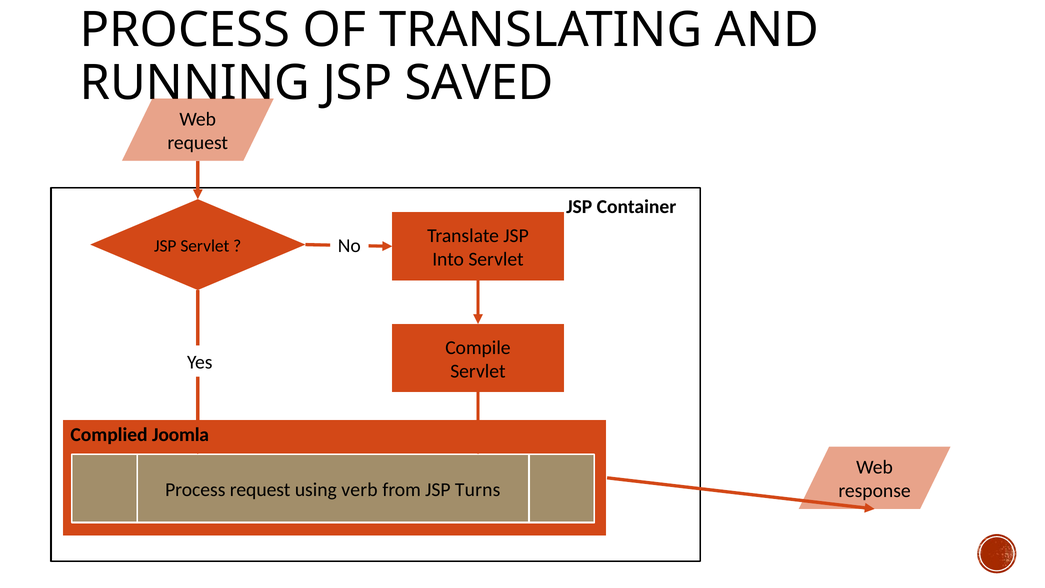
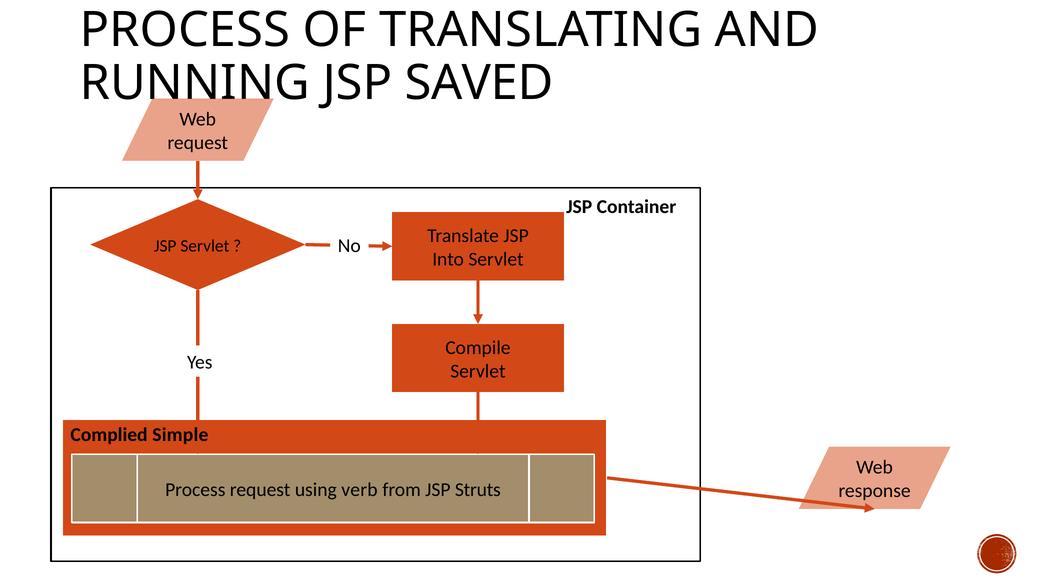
Joomla: Joomla -> Simple (180, 435)
Turns: Turns -> Struts (478, 490)
